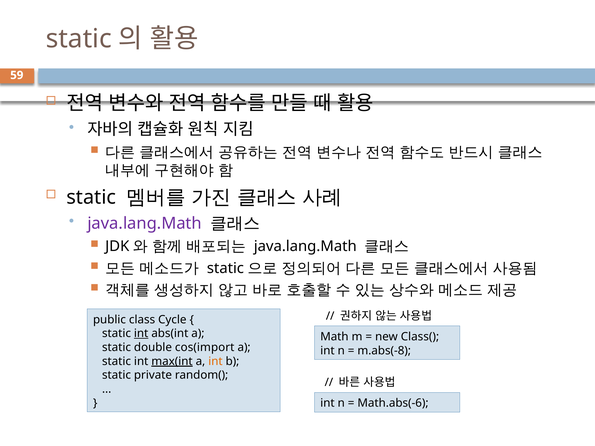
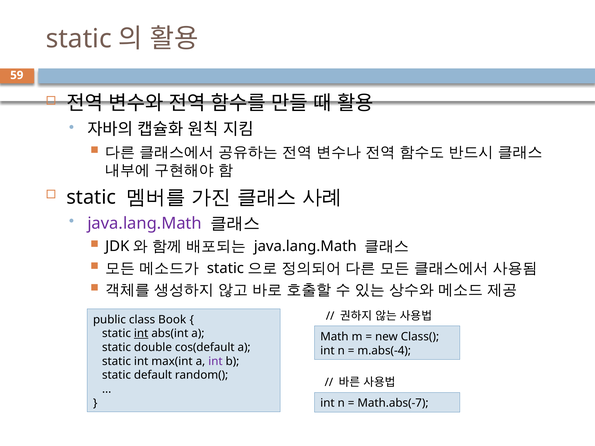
Cycle: Cycle -> Book (172, 320)
cos(import: cos(import -> cos(default (205, 348)
m.abs(-8: m.abs(-8 -> m.abs(-4 (384, 351)
max(int underline: present -> none (172, 361)
int colour: orange -> purple (215, 361)
private: private -> default (153, 375)
Math.abs(-6: Math.abs(-6 -> Math.abs(-7 (393, 403)
